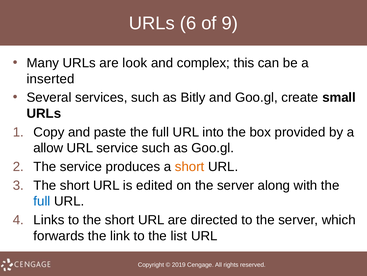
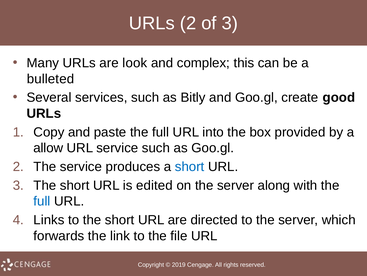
URLs 6: 6 -> 2 (188, 23)
of 9: 9 -> 3 (230, 23)
inserted: inserted -> bulleted (50, 79)
small: small -> good (339, 97)
short colour: orange -> blue (190, 166)
list: list -> file (179, 235)
